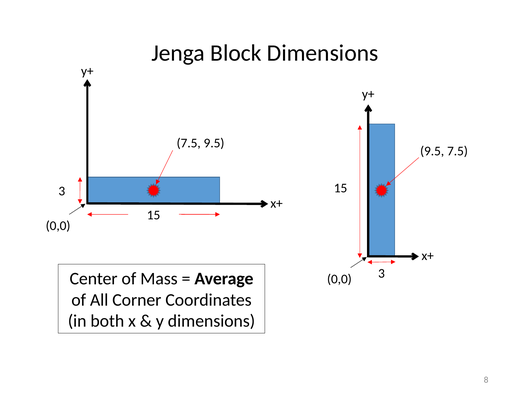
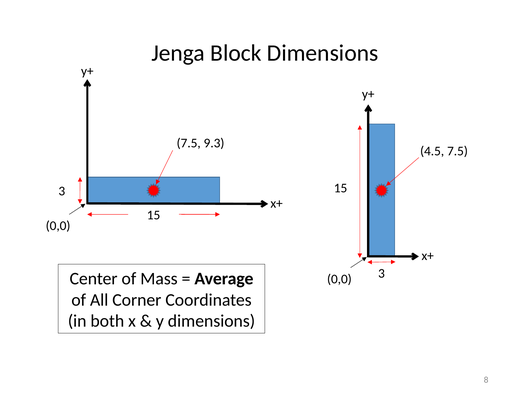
7.5 9.5: 9.5 -> 9.3 (214, 143)
9.5: 9.5 -> 4.5 (432, 151)
